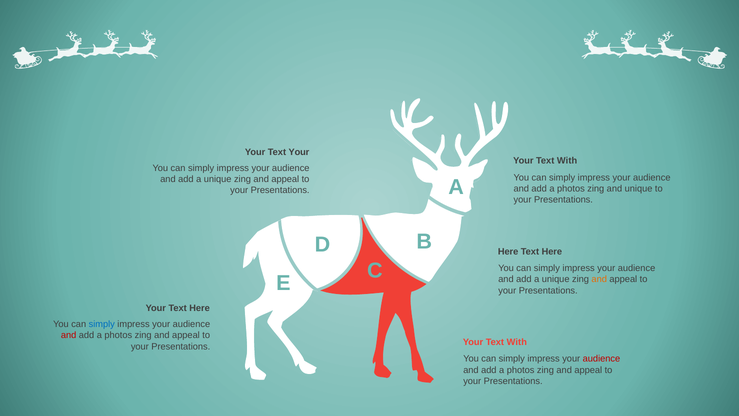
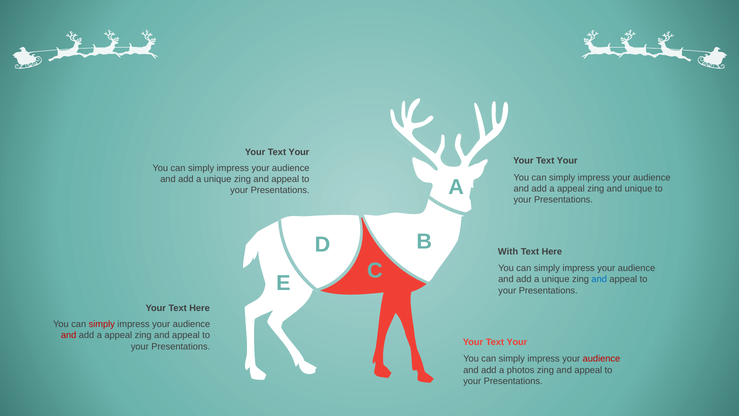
With: With -> Your (567, 161)
photos: photos -> appeal (571, 189)
Here: Here -> With (508, 251)
and colour: orange -> blue (599, 279)
simply colour: blue -> red (102, 324)
photos: photos -> appeal (118, 335)
With: With -> Your (517, 342)
